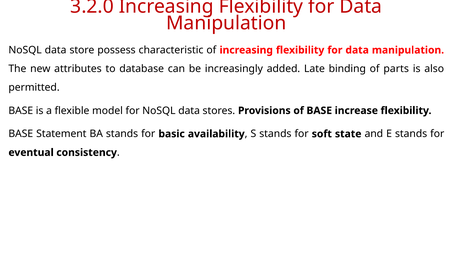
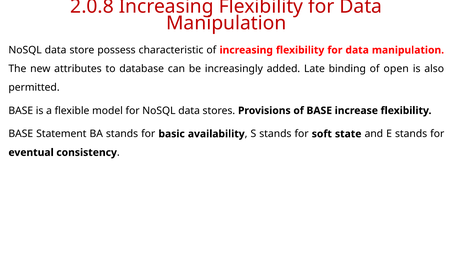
3.2.0: 3.2.0 -> 2.0.8 (92, 7)
parts: parts -> open (396, 69)
